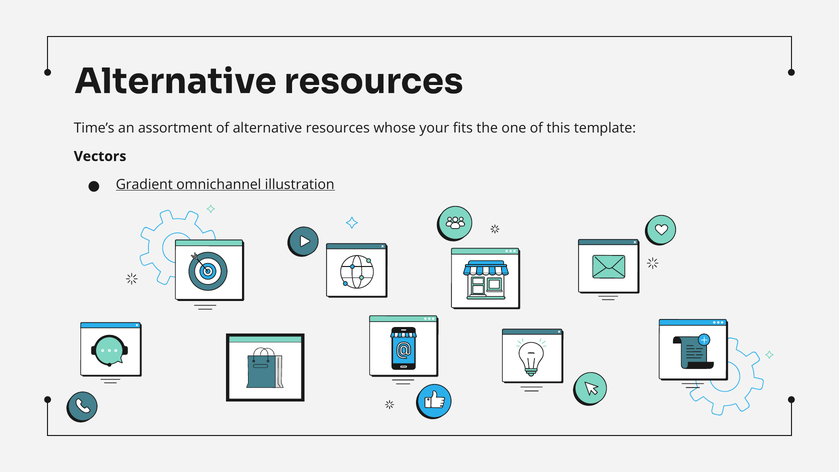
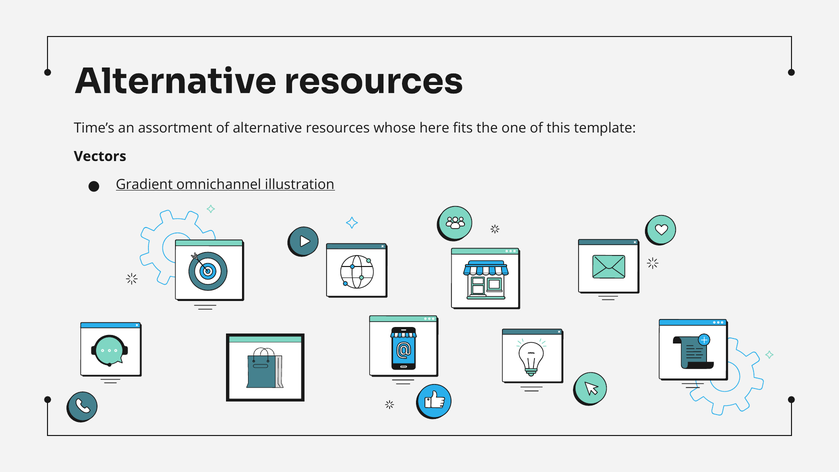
your: your -> here (434, 128)
